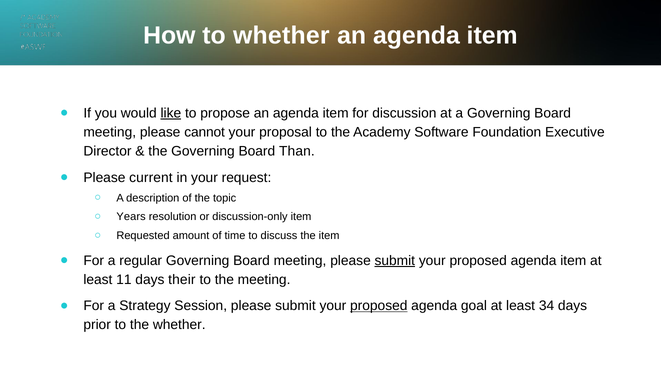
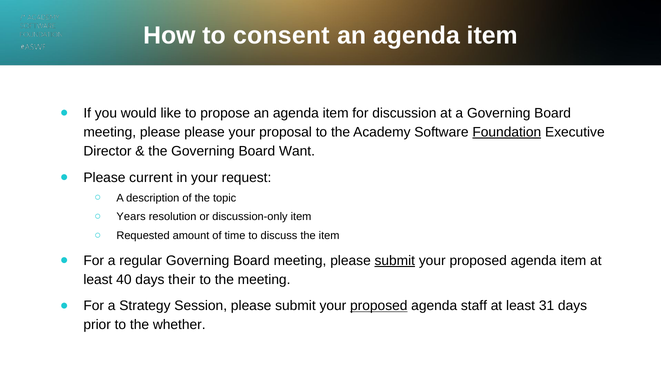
to whether: whether -> consent (281, 36)
like underline: present -> none (171, 113)
please cannot: cannot -> please (205, 132)
Foundation underline: none -> present (507, 132)
Than: Than -> Want (297, 151)
11: 11 -> 40 (124, 279)
goal: goal -> staff (474, 306)
34: 34 -> 31 (547, 306)
